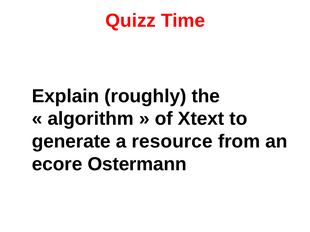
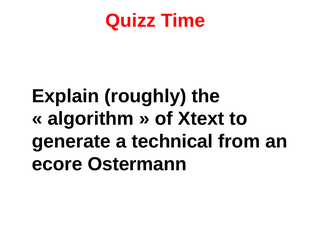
resource: resource -> technical (172, 142)
